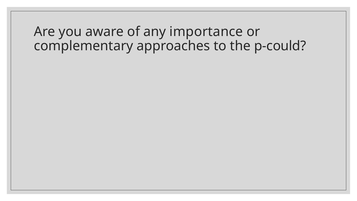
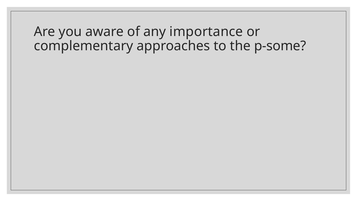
p-could: p-could -> p-some (280, 46)
